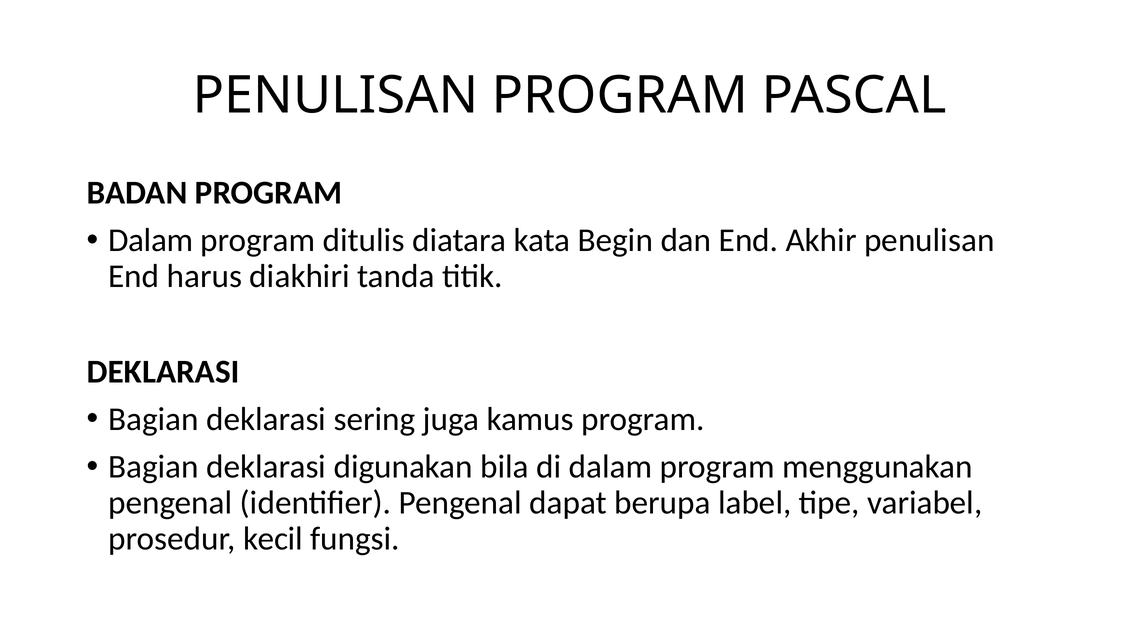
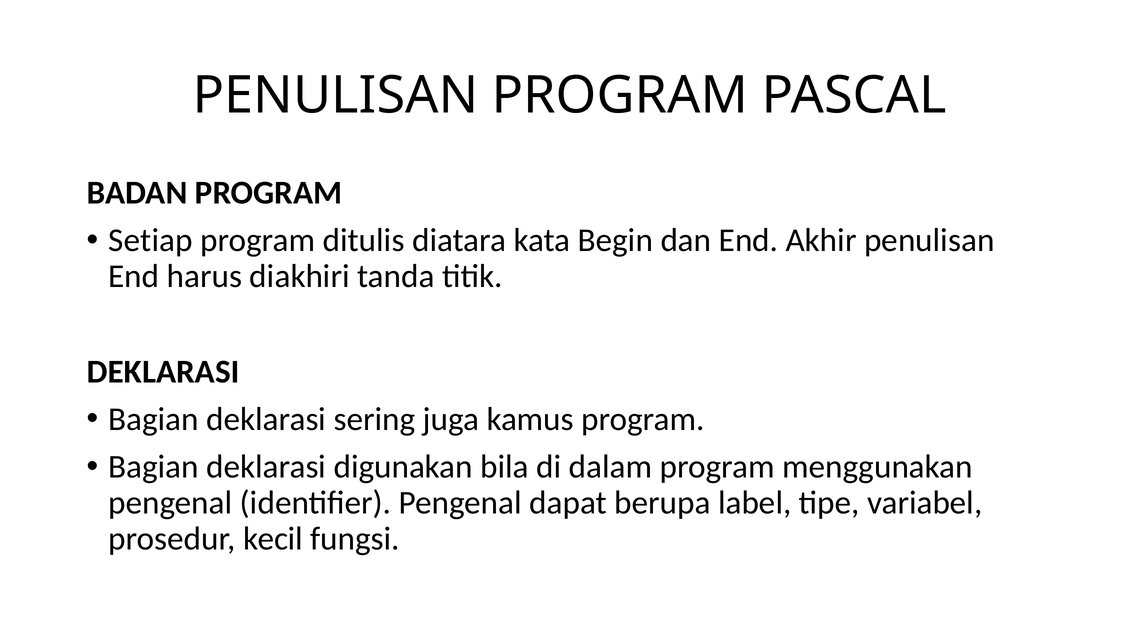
Dalam: Dalam -> Setiap (151, 240)
